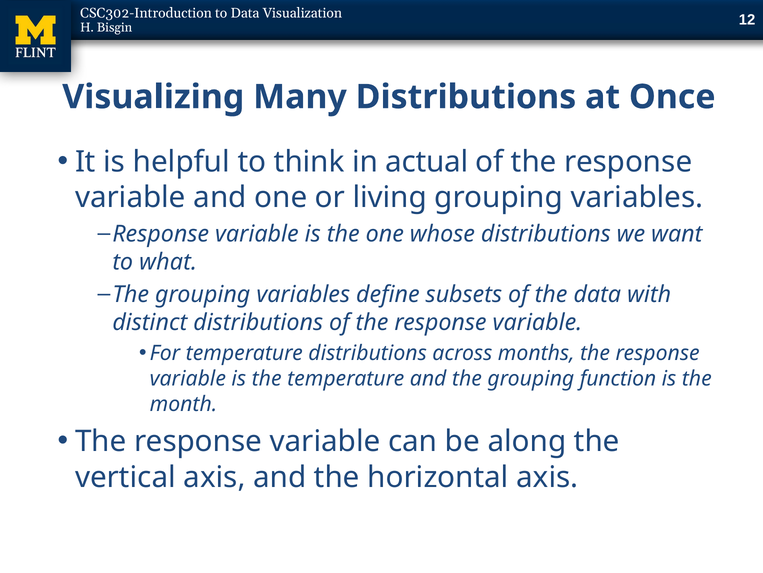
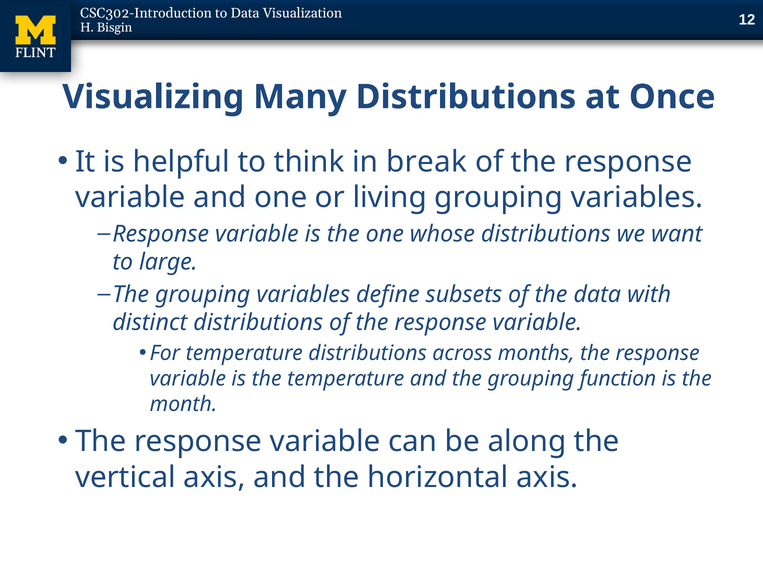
actual: actual -> break (427, 162)
what: what -> large (168, 261)
